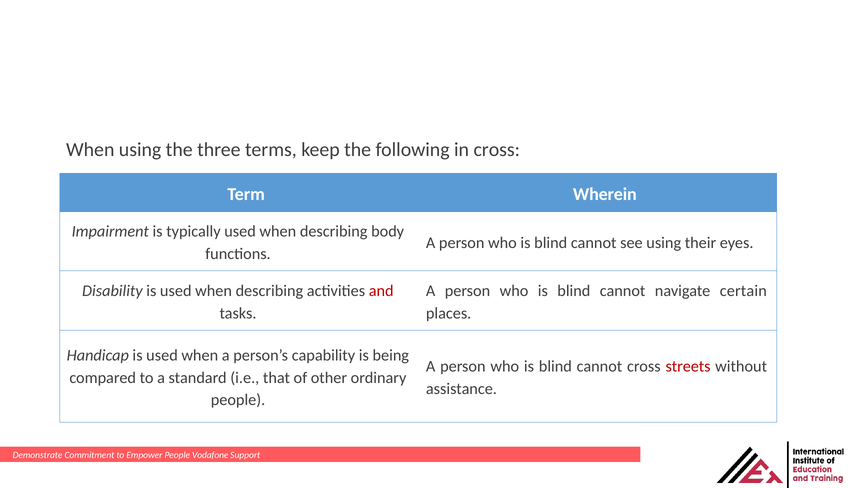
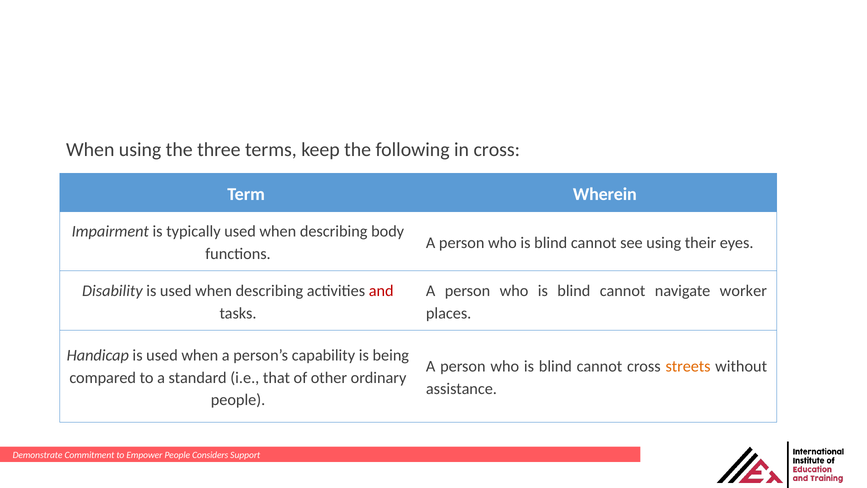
certain: certain -> worker (743, 291)
streets colour: red -> orange (688, 366)
Vodafone: Vodafone -> Considers (210, 455)
